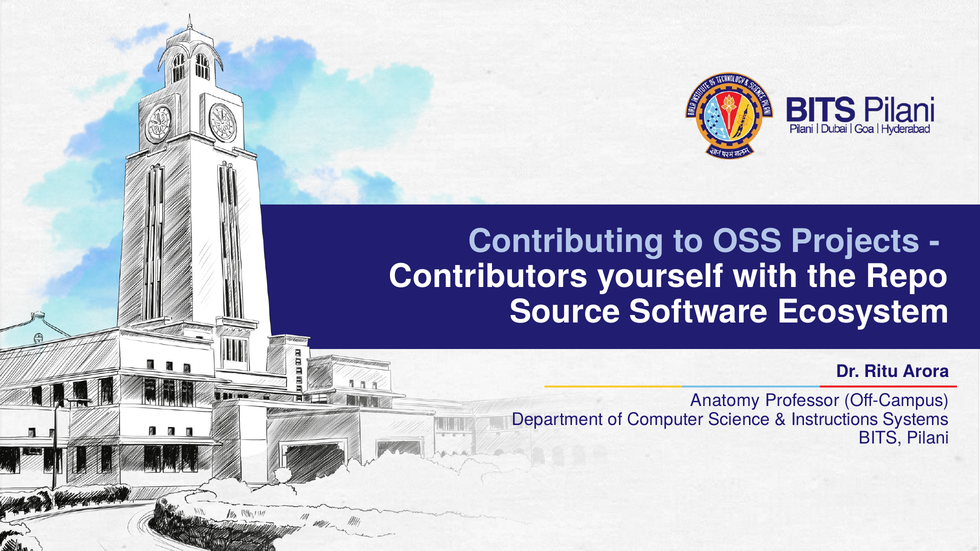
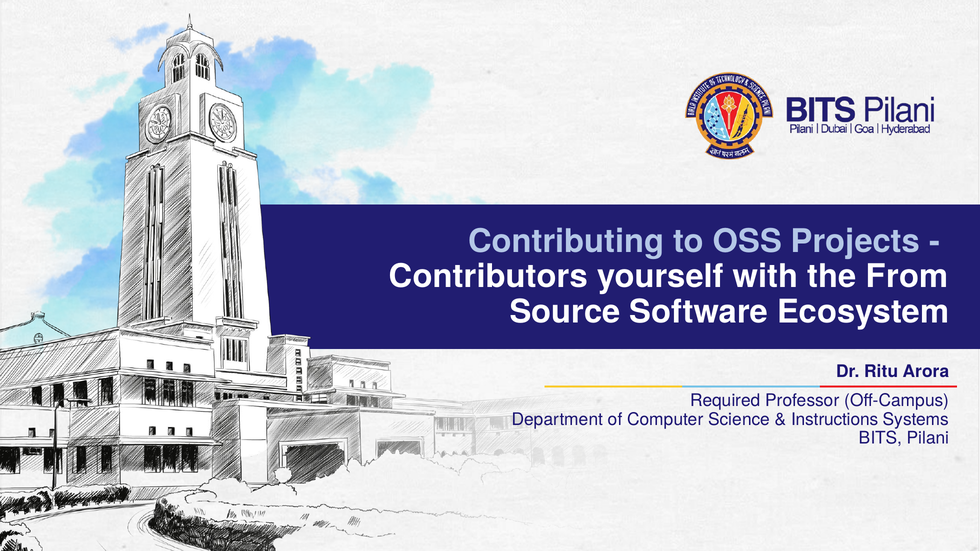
Repo: Repo -> From (907, 277)
Anatomy: Anatomy -> Required (725, 401)
